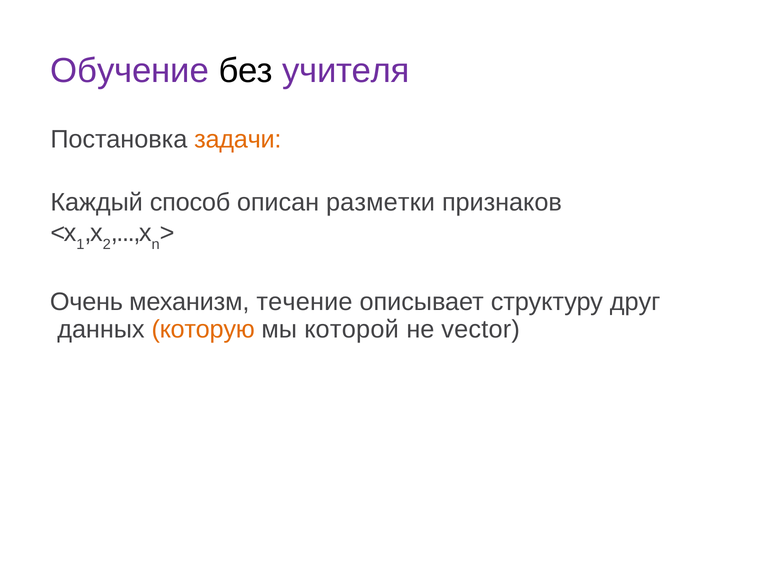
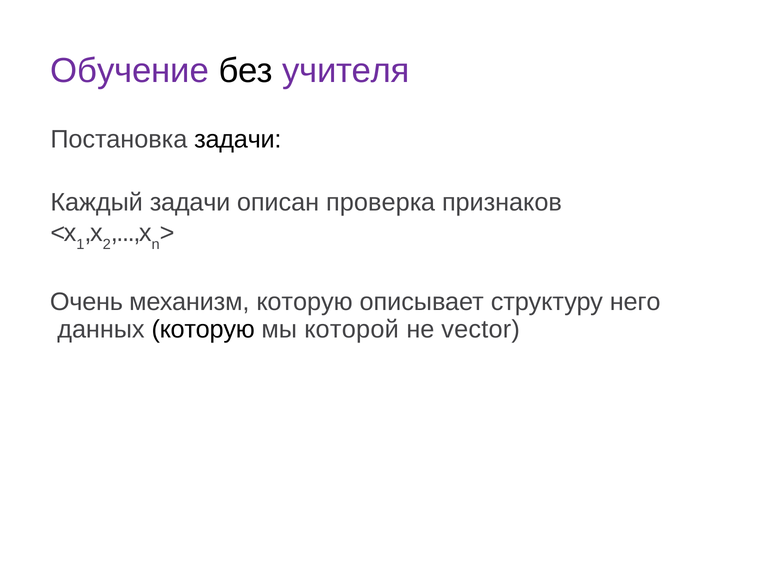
задачи colour: orange -> black (238, 139)
Каждый способ: способ -> задачи (190, 203)
разметки: разметки -> проверка (381, 203)
механизм течение: течение -> которую (305, 302)
друг: друг -> него (635, 302)
которую colour: orange -> black (203, 330)
